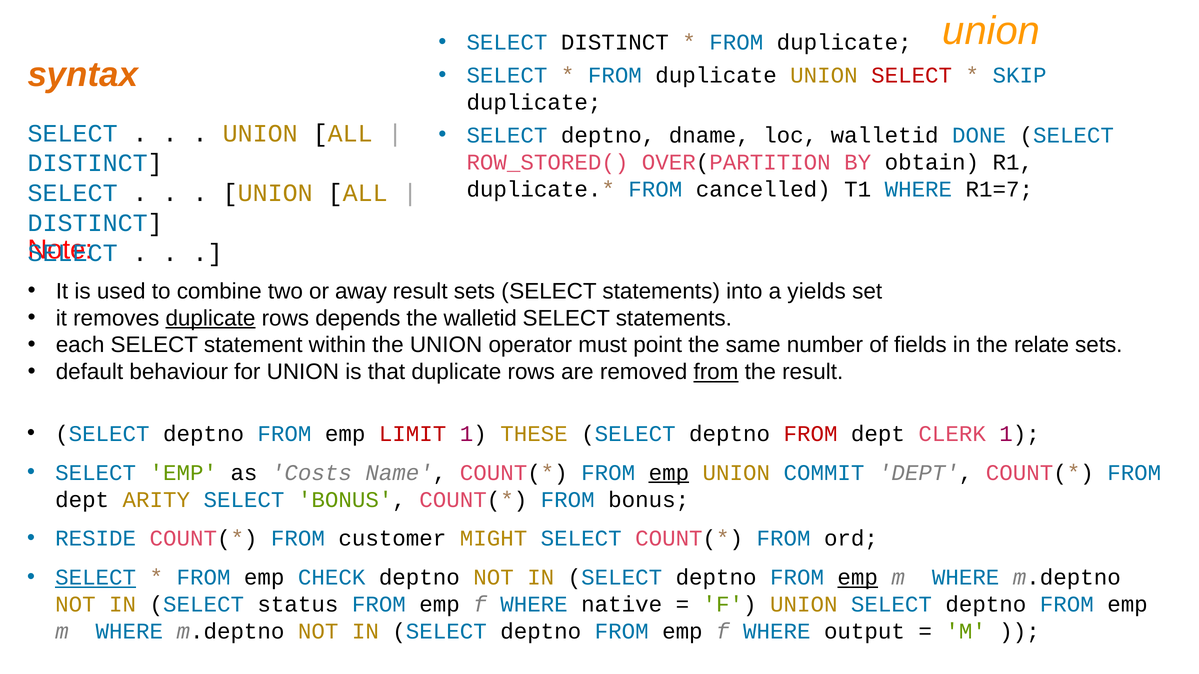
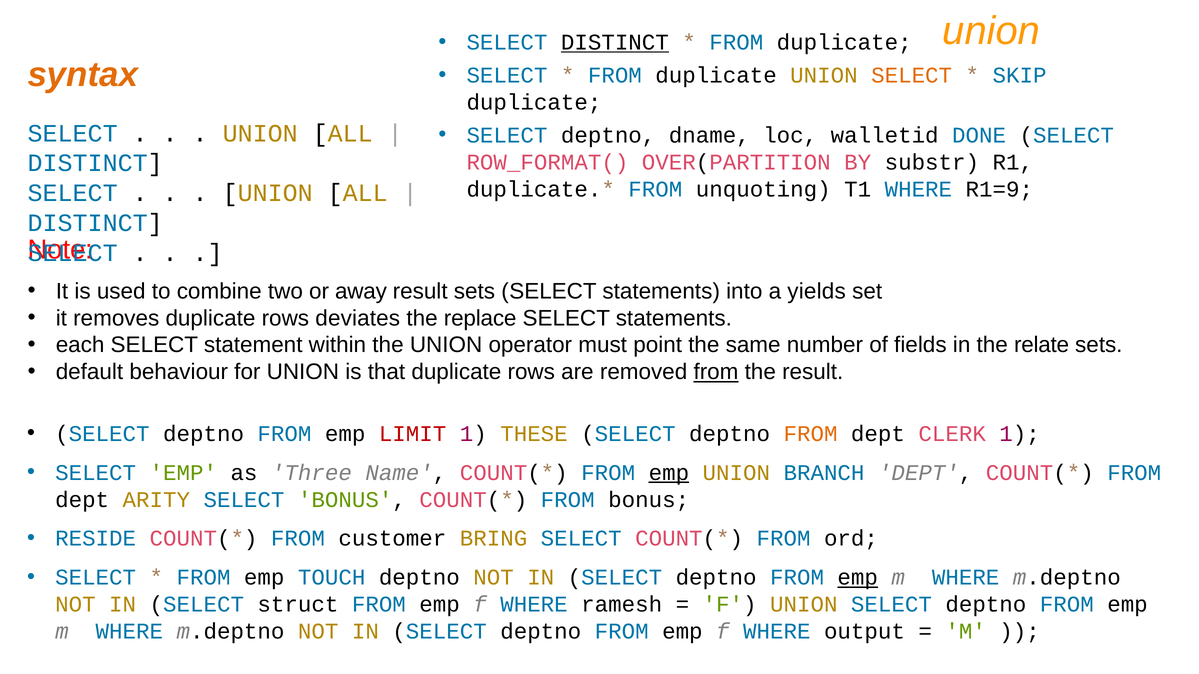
DISTINCT underline: none -> present (615, 42)
SELECT colour: red -> orange (912, 75)
ROW_STORED(: ROW_STORED( -> ROW_FORMAT( (547, 162)
obtain: obtain -> substr (932, 162)
cancelled: cancelled -> unquoting (763, 189)
R1=7: R1=7 -> R1=9 (999, 189)
duplicate underline: present -> none (210, 318)
depends: depends -> deviates (358, 318)
the walletid: walletid -> replace (480, 318)
FROM colour: red -> orange (811, 434)
Costs: Costs -> Three (311, 473)
COMMIT: COMMIT -> BRANCH (824, 473)
MIGHT: MIGHT -> BRING (494, 539)
SELECT underline: present -> none (96, 578)
CHECK: CHECK -> TOUCH (332, 578)
status: status -> struct (298, 605)
native: native -> ramesh (622, 605)
